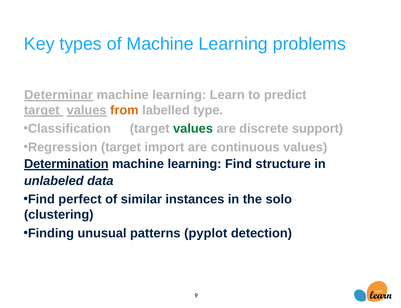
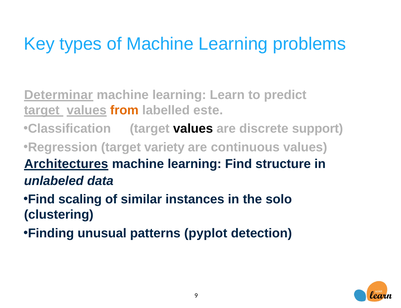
type: type -> este (208, 110)
values colour: green -> black (193, 129)
import: import -> variety (164, 147)
Determination: Determination -> Architectures (66, 164)
perfect: perfect -> scaling (80, 199)
